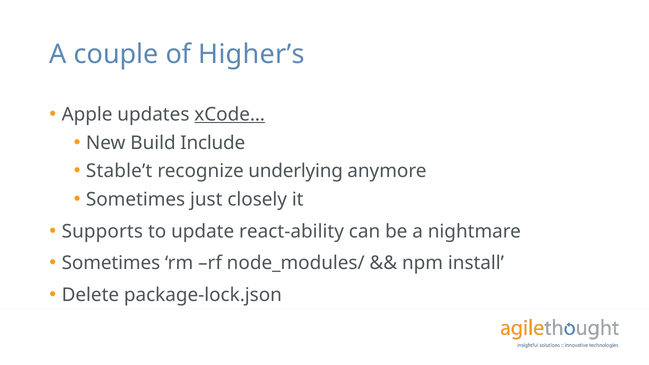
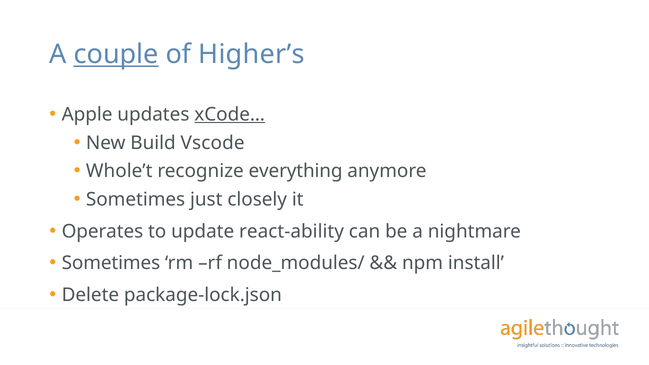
couple underline: none -> present (116, 55)
Include: Include -> Vscode (213, 143)
Stable’t: Stable’t -> Whole’t (119, 171)
underlying: underlying -> everything (296, 171)
Supports: Supports -> Operates (102, 231)
